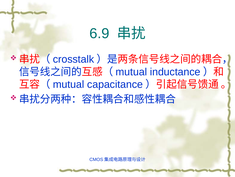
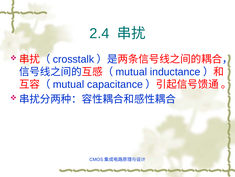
6.9: 6.9 -> 2.4 (99, 33)
